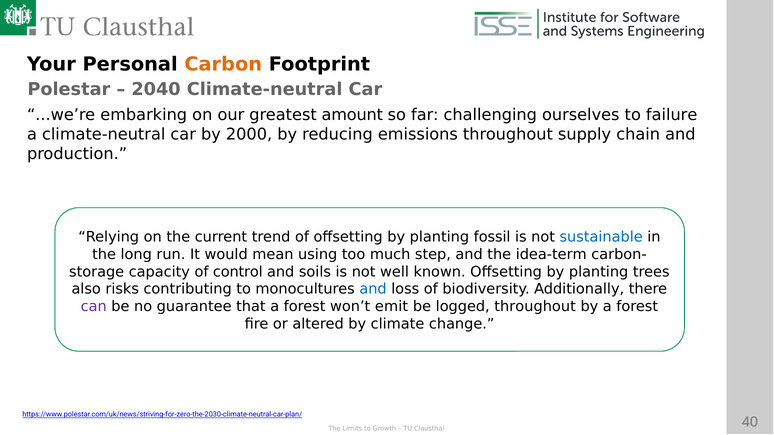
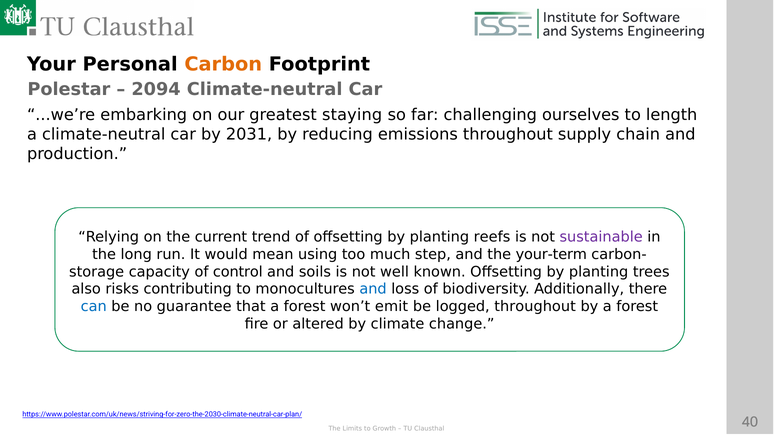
2040: 2040 -> 2094 (156, 90)
amount: amount -> staying (352, 115)
failure: failure -> length (672, 115)
2000: 2000 -> 2031 (249, 135)
fossil: fossil -> reefs (492, 237)
sustainable colour: blue -> purple (601, 237)
idea-term: idea-term -> your-term (551, 255)
can colour: purple -> blue (94, 307)
